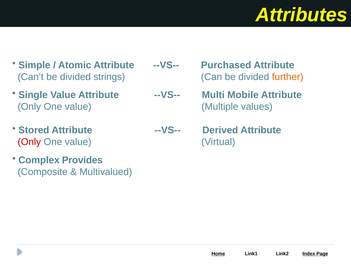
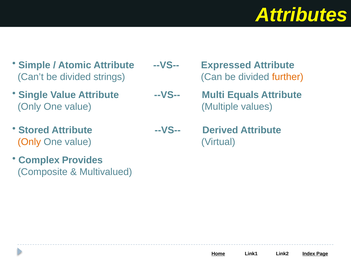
Purchased: Purchased -> Expressed (226, 65)
Mobile: Mobile -> Equals (243, 95)
Only colour: red -> orange (29, 142)
